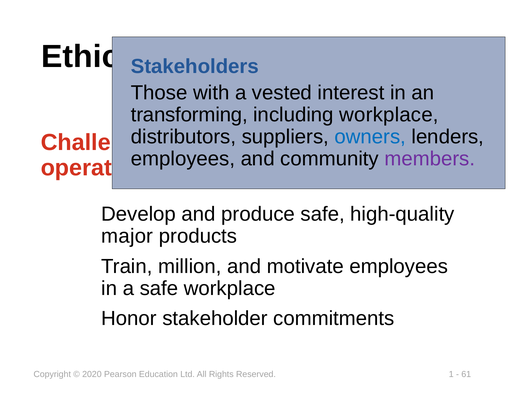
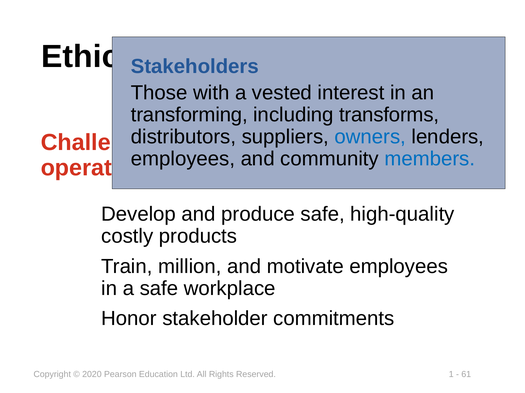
including workplace: workplace -> transforms (389, 115)
members colour: purple -> blue (430, 159)
major: major -> costly (127, 237)
